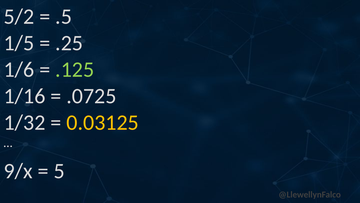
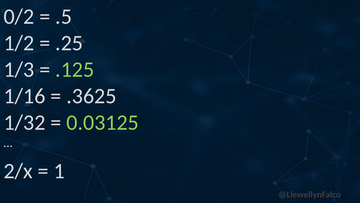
5/2: 5/2 -> 0/2 (19, 17)
1/5: 1/5 -> 1/2 (19, 43)
1/6: 1/6 -> 1/3 (19, 69)
.0725: .0725 -> .3625 (91, 96)
0.03125 colour: yellow -> light green (103, 122)
9/x: 9/x -> 2/x (18, 171)
5: 5 -> 1 (59, 171)
